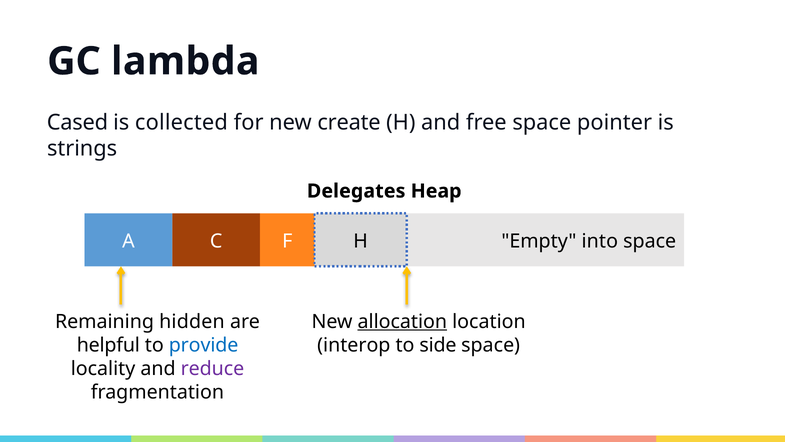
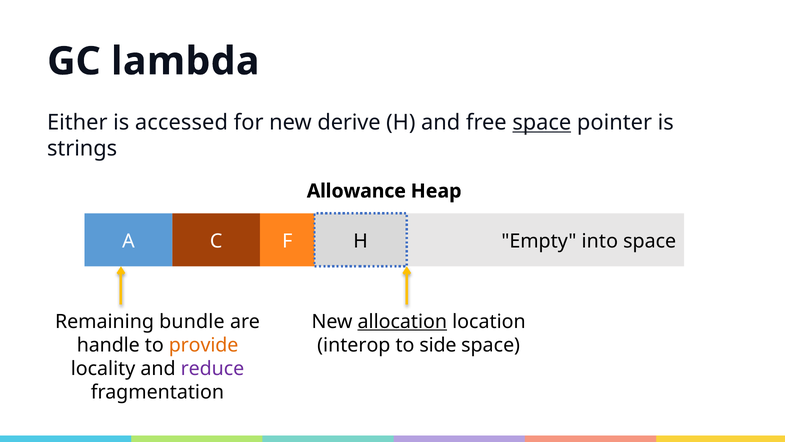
Cased: Cased -> Either (77, 122)
collected: collected -> accessed (181, 122)
create: create -> derive (349, 122)
space underline: none -> present (542, 122)
Delegates: Delegates -> Allowance (356, 191)
hidden: hidden -> bundle (192, 321)
helpful: helpful -> handle (108, 345)
provide colour: blue -> orange (204, 345)
